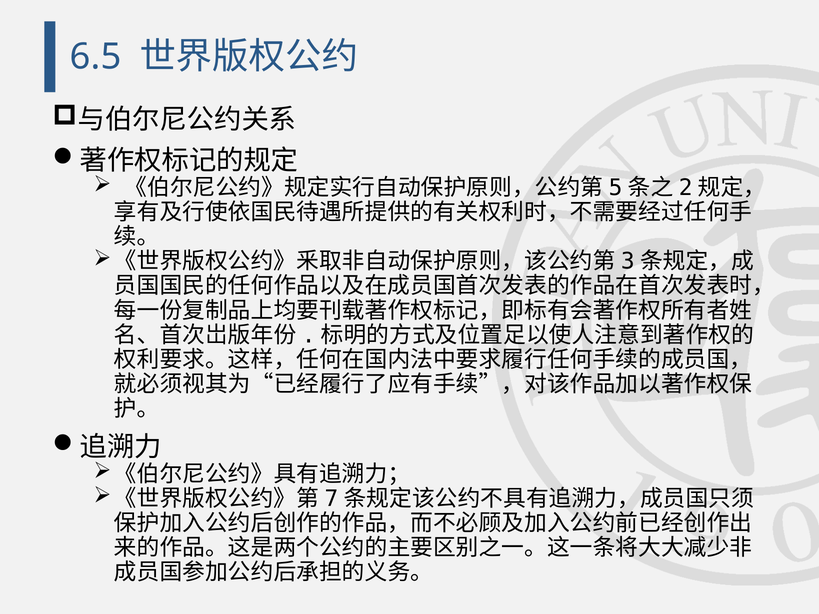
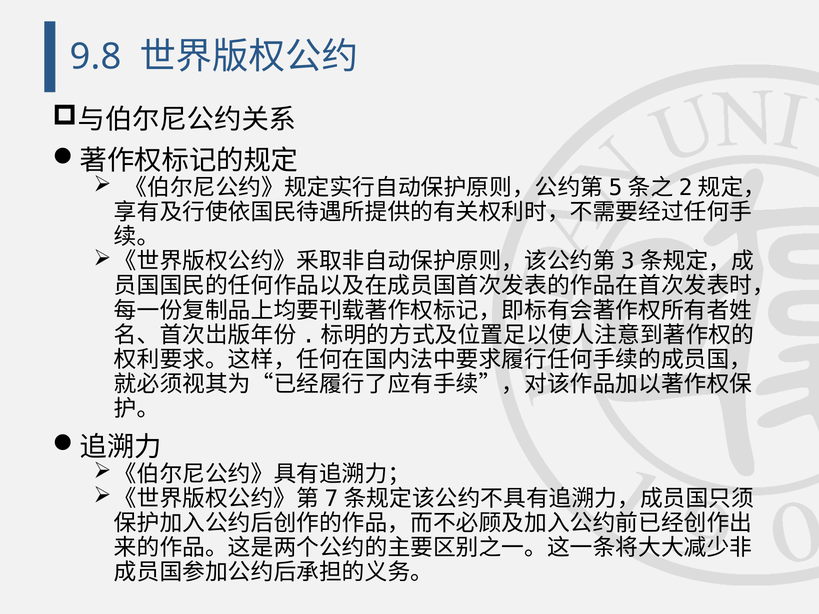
6.5: 6.5 -> 9.8 (96, 57)
